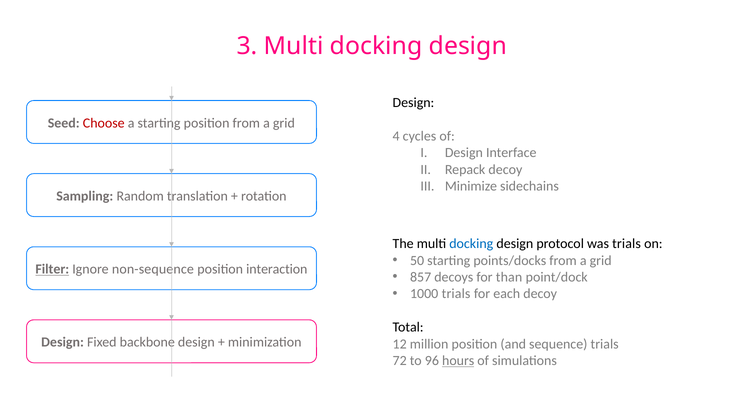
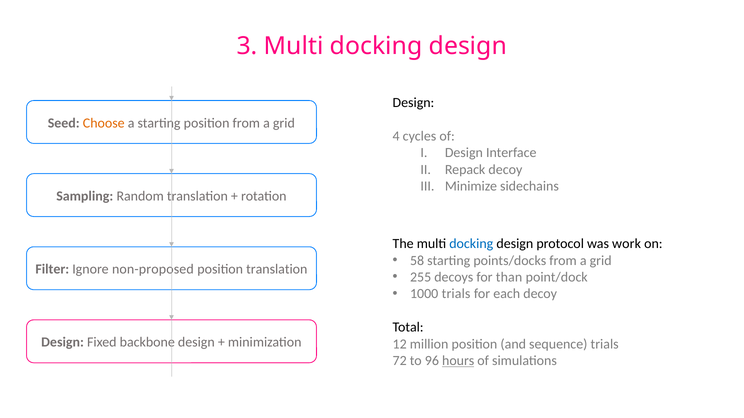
Choose colour: red -> orange (104, 123)
was trials: trials -> work (627, 244)
50: 50 -> 58 (417, 261)
Filter underline: present -> none (52, 270)
non-sequence: non-sequence -> non-proposed (153, 270)
position interaction: interaction -> translation (277, 270)
857: 857 -> 255 (421, 277)
